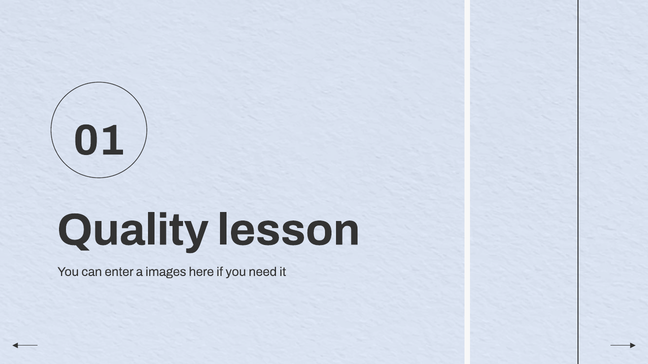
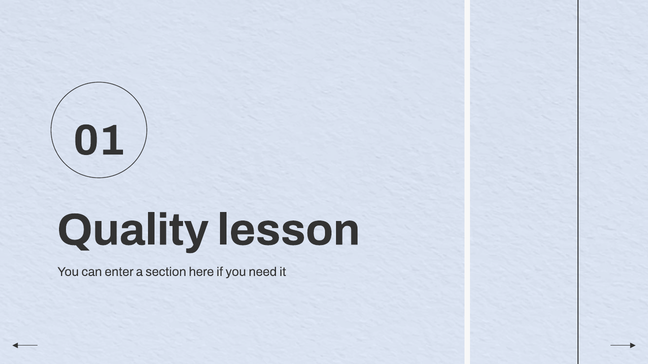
images: images -> section (166, 272)
